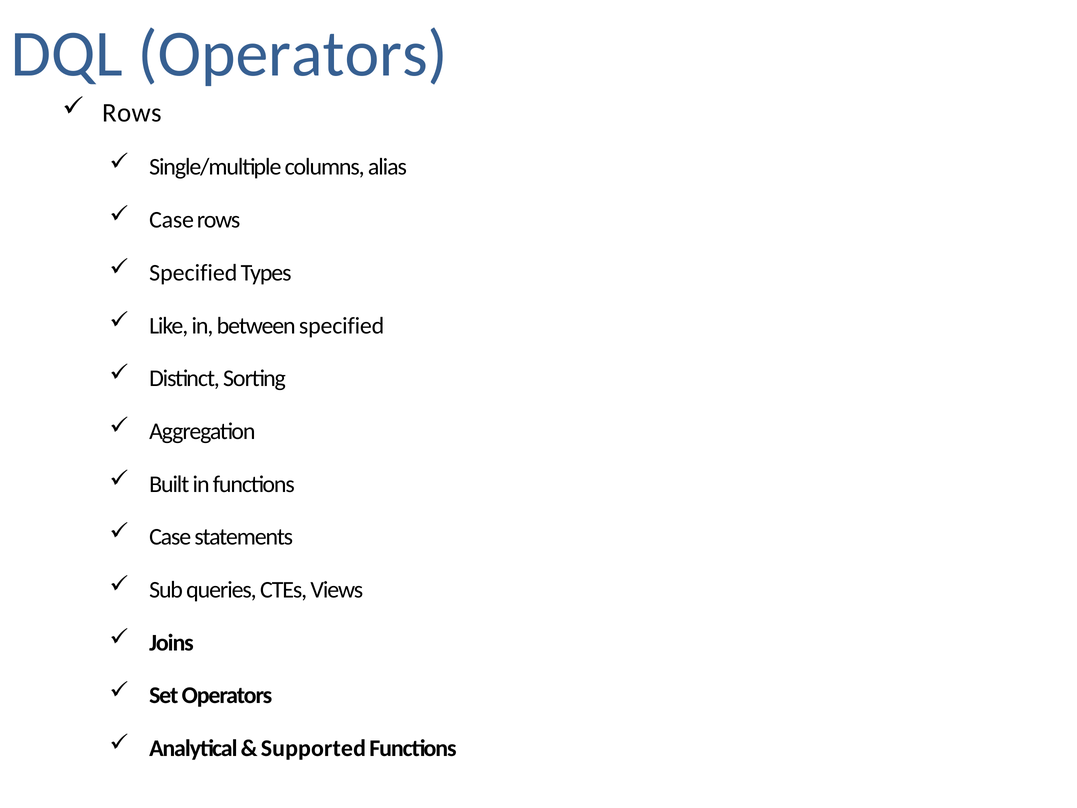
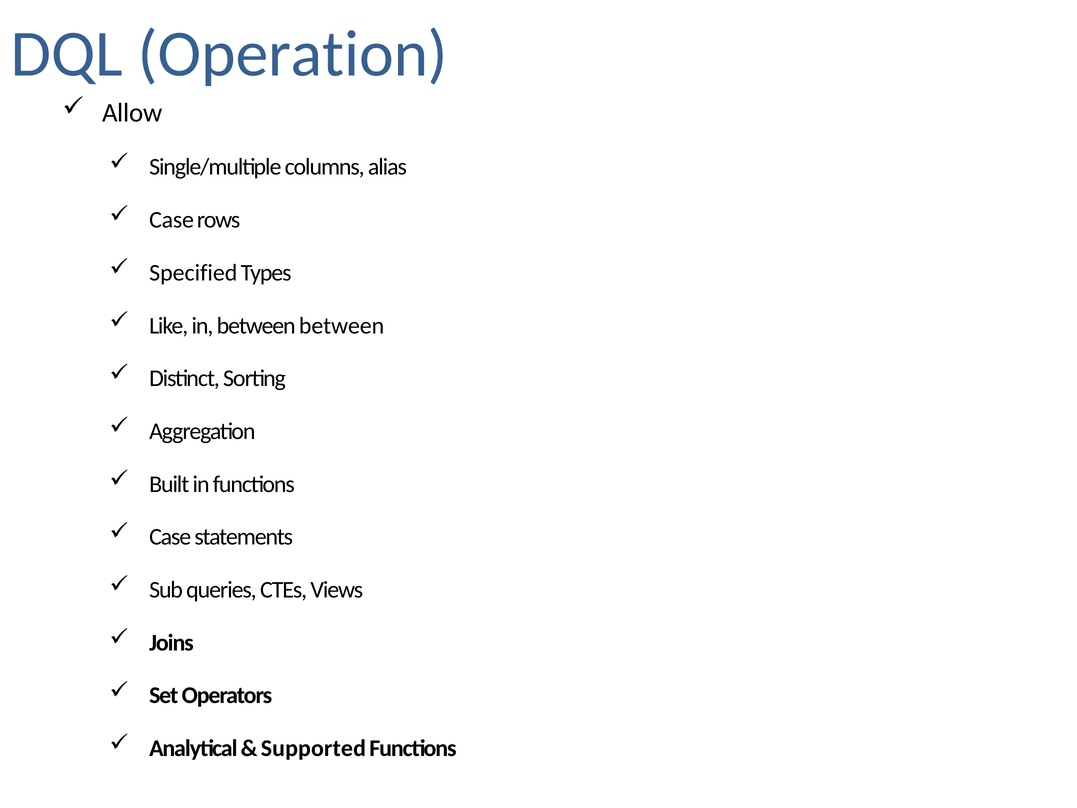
DQL Operators: Operators -> Operation (293, 54)
Rows: Rows -> Allow (132, 113)
between specified: specified -> between (342, 326)
